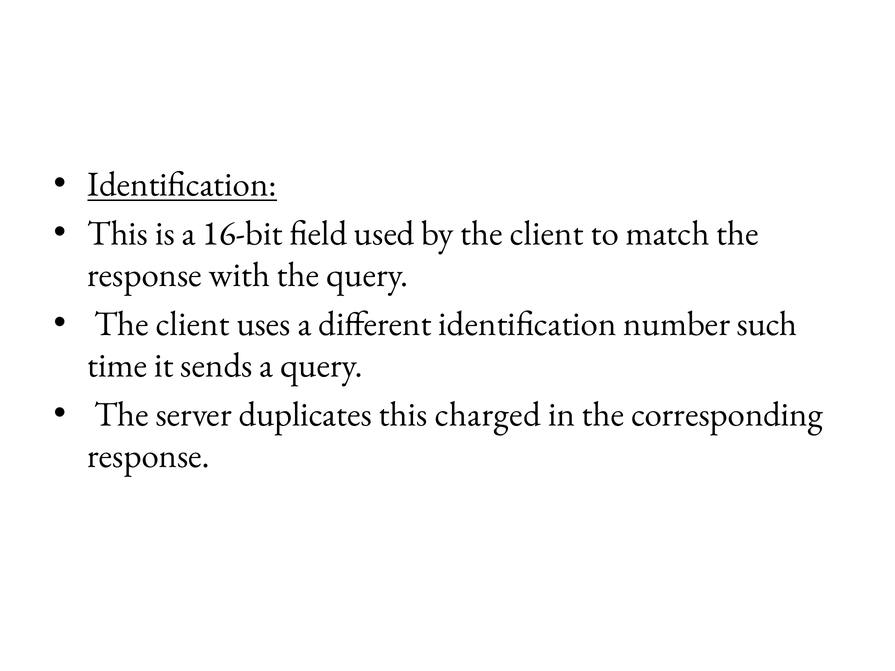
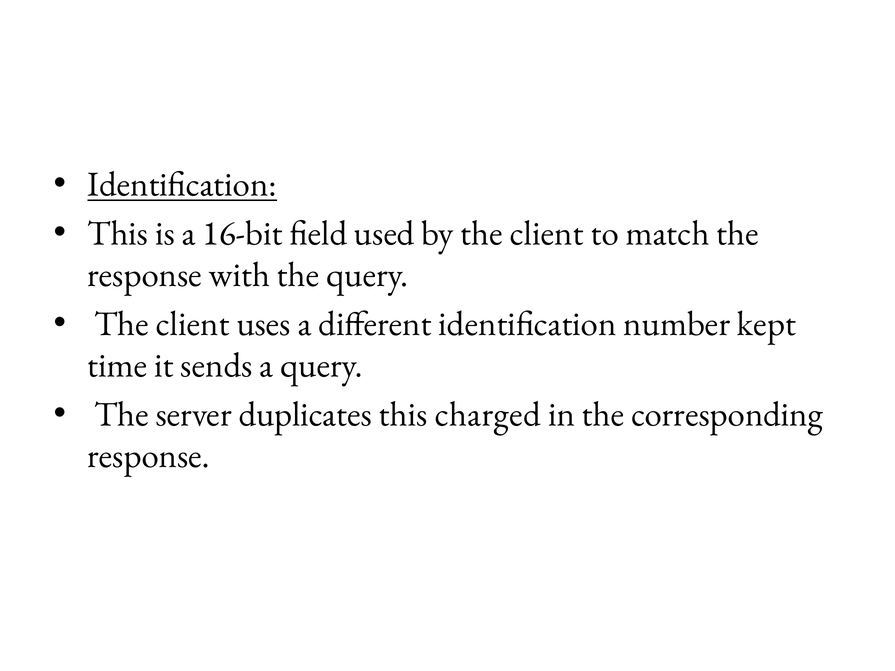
such: such -> kept (767, 324)
